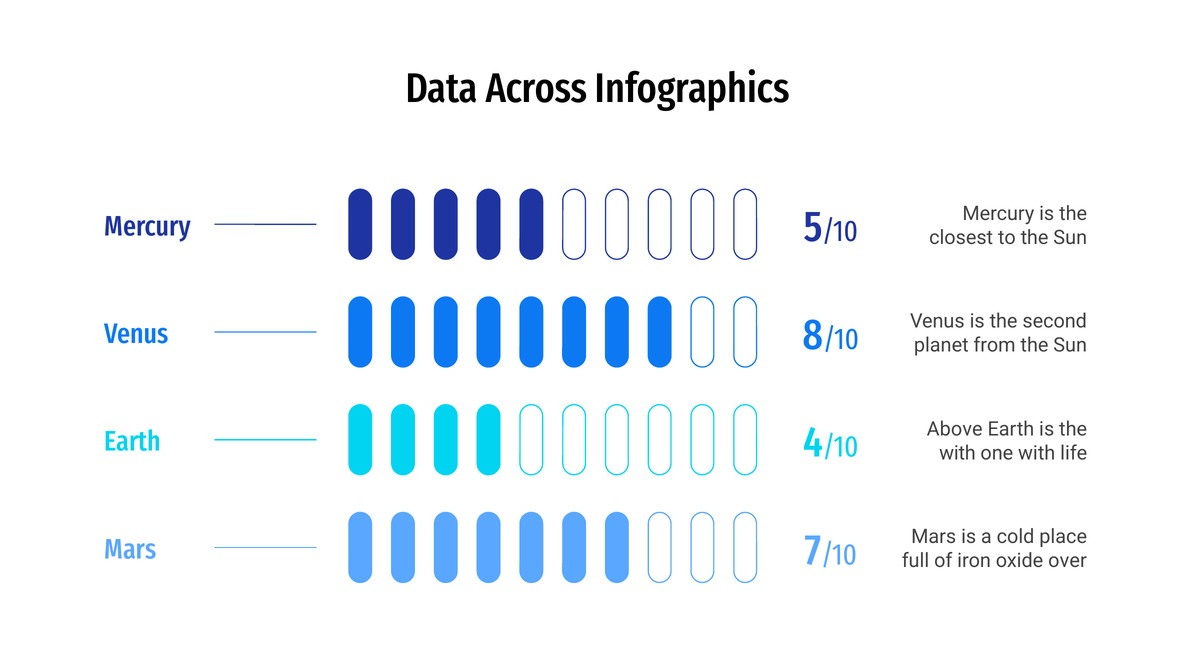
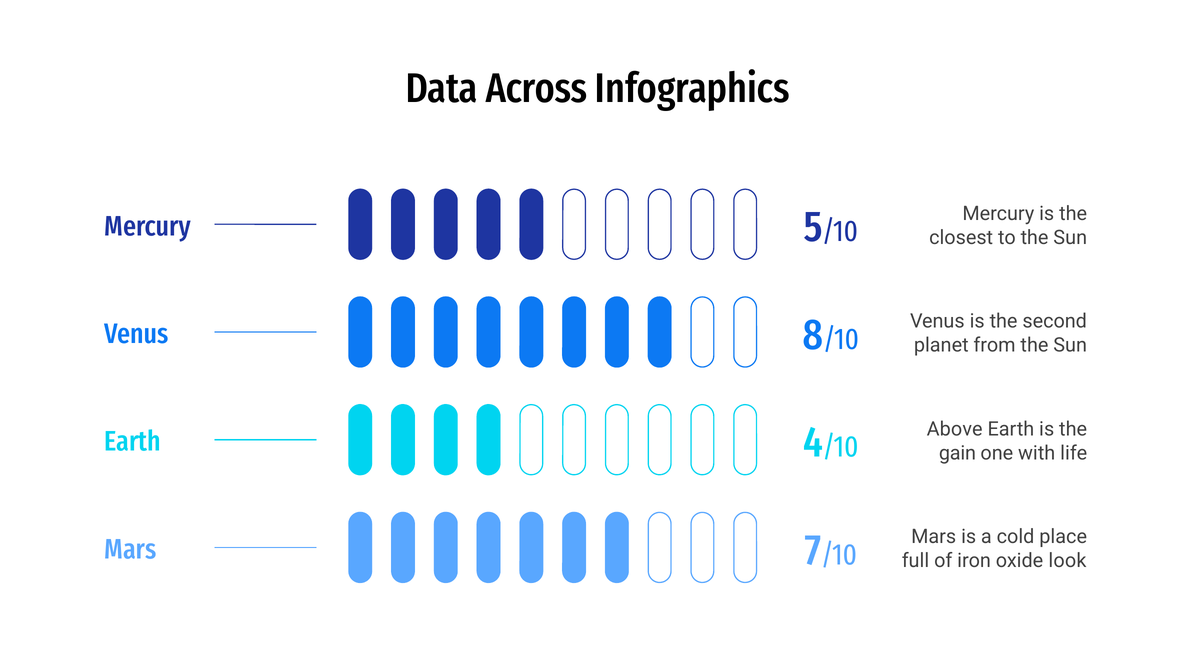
with: with -> gain (957, 453)
over: over -> look (1067, 560)
